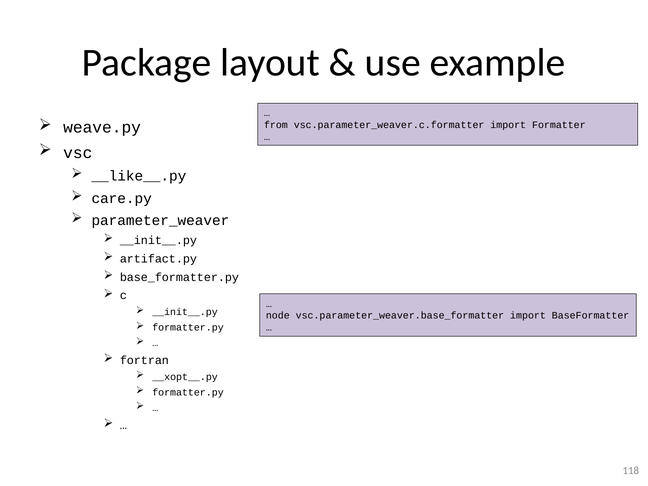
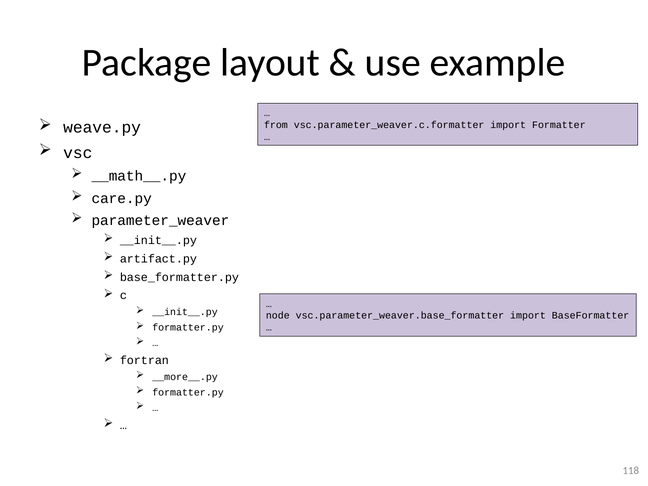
__like__.py: __like__.py -> __math__.py (139, 176)
__xopt__.py: __xopt__.py -> __more__.py (185, 377)
